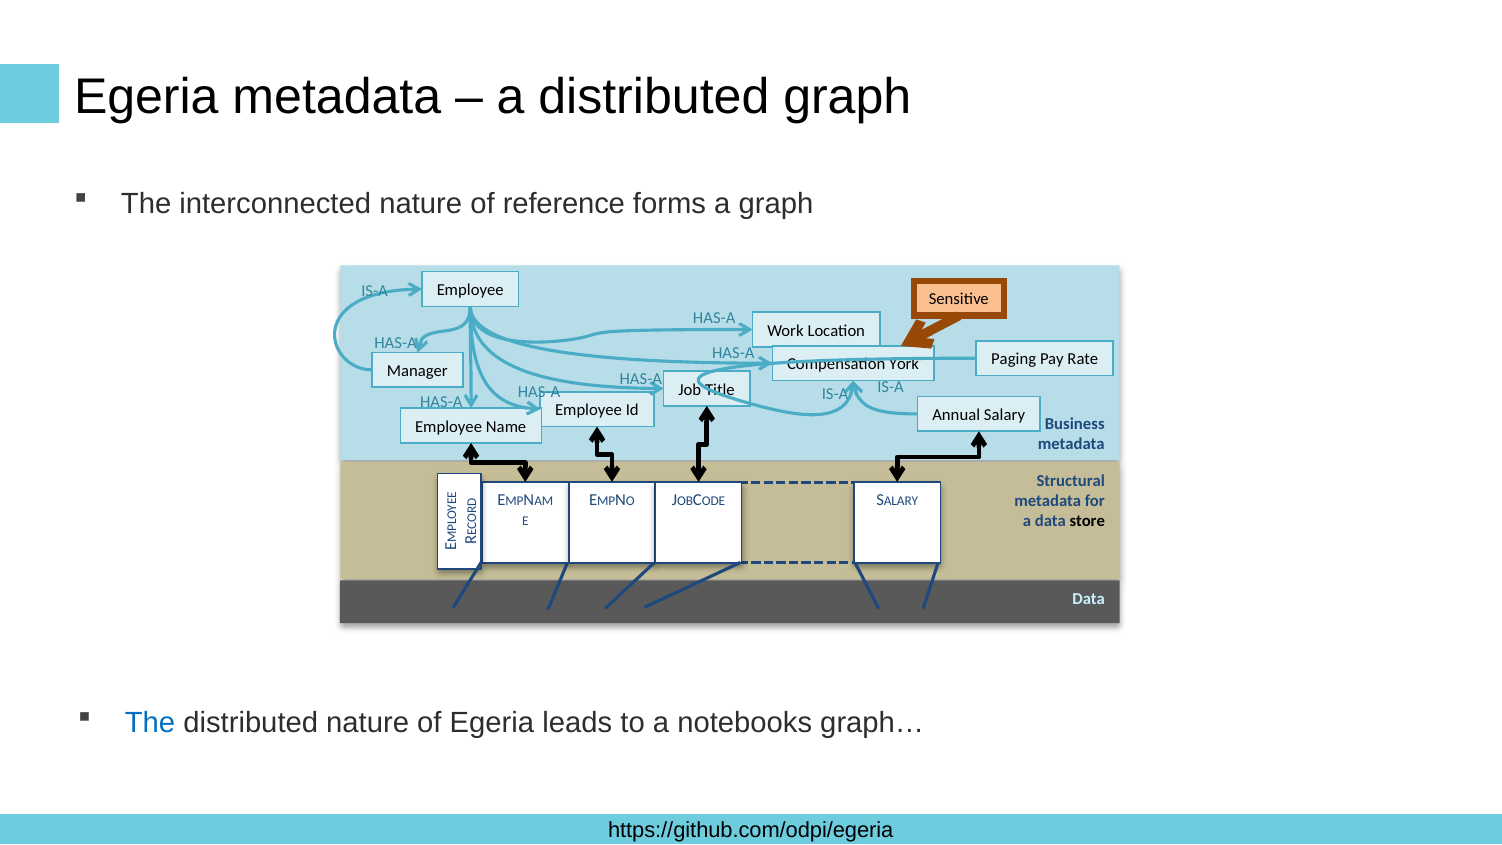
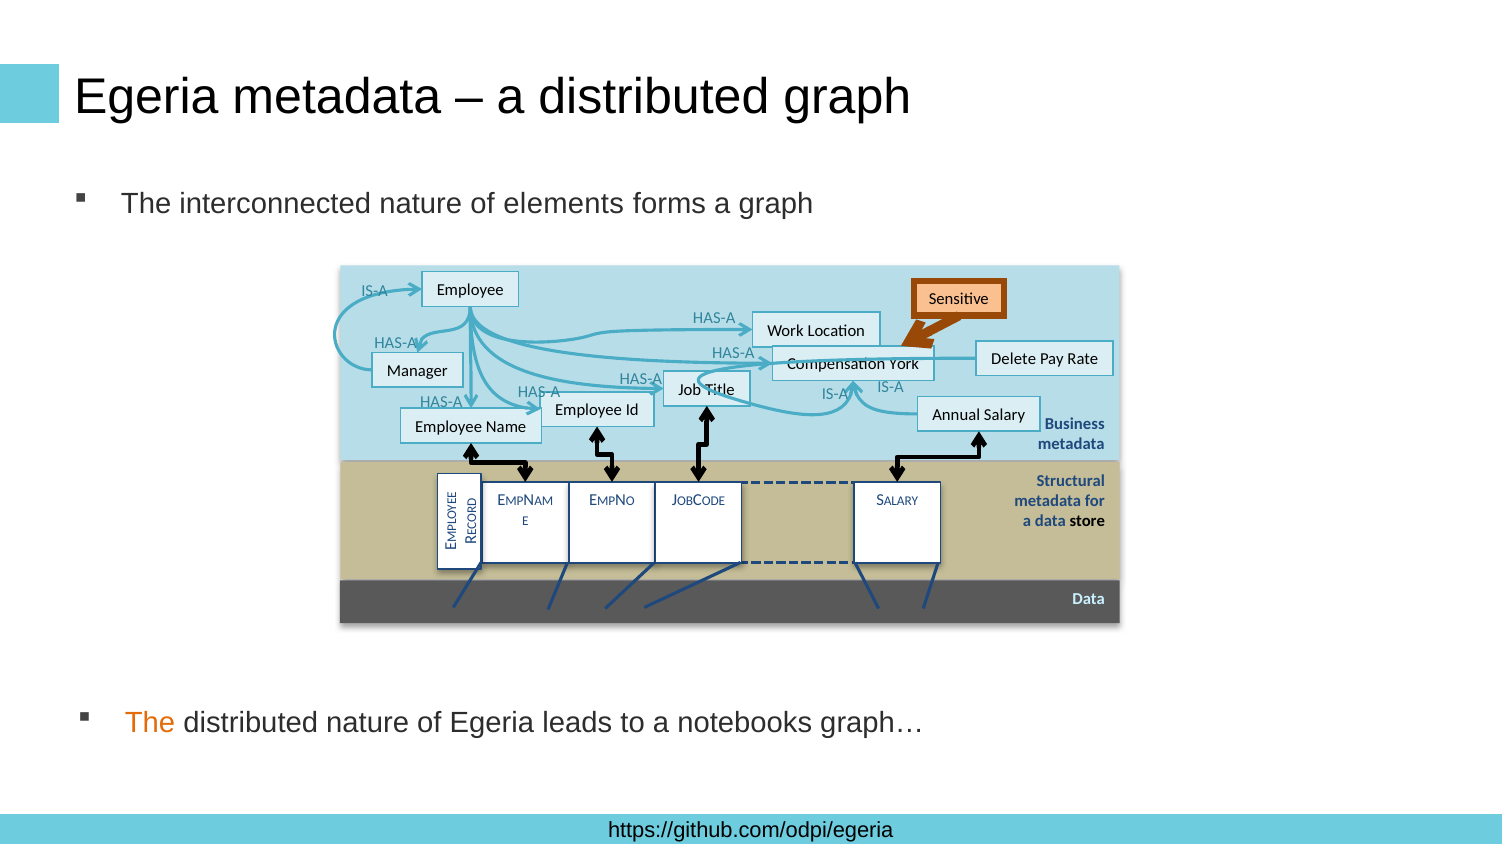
reference: reference -> elements (564, 204)
Paging: Paging -> Delete (1014, 359)
The colour: blue -> orange (150, 723)
